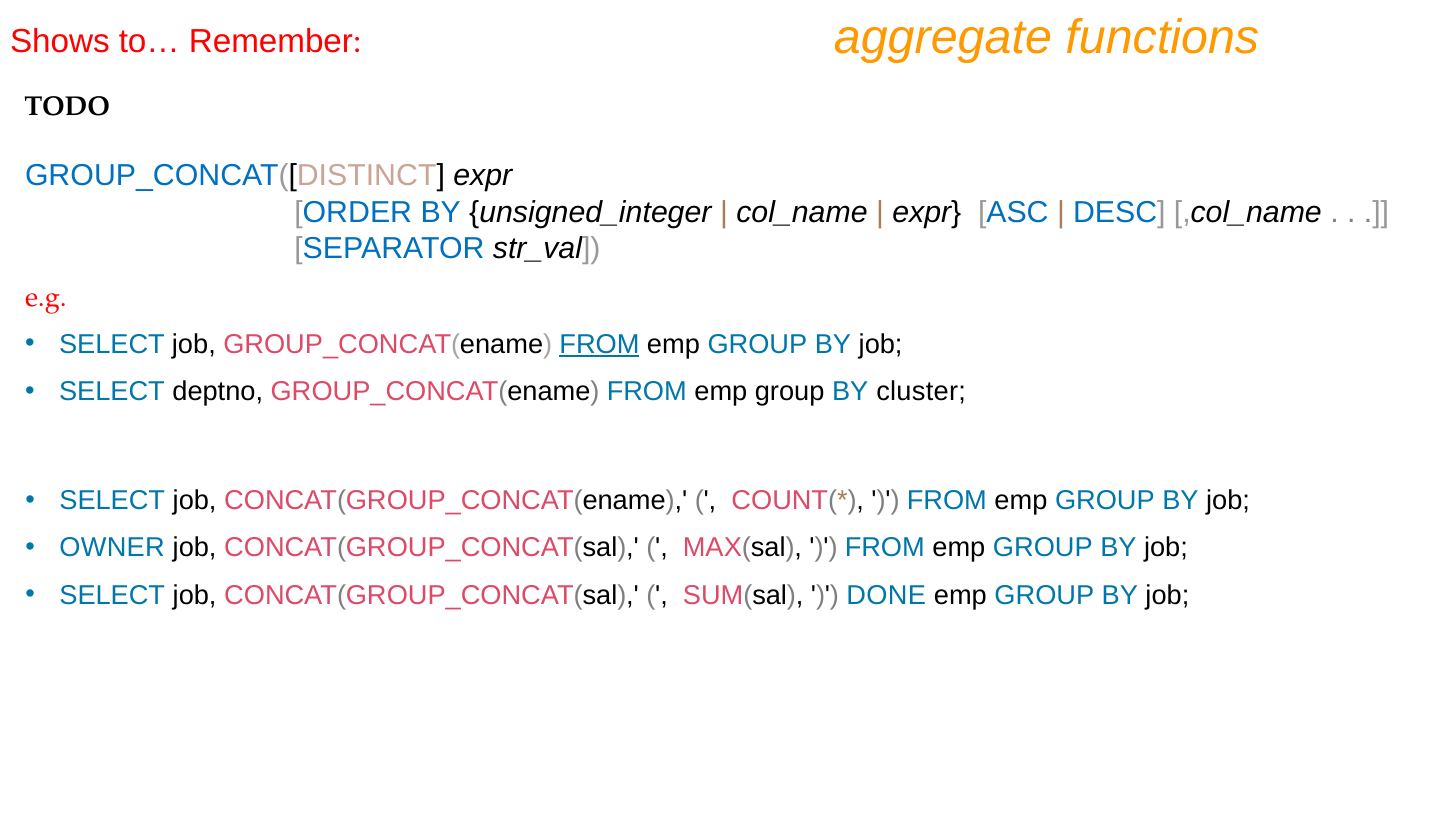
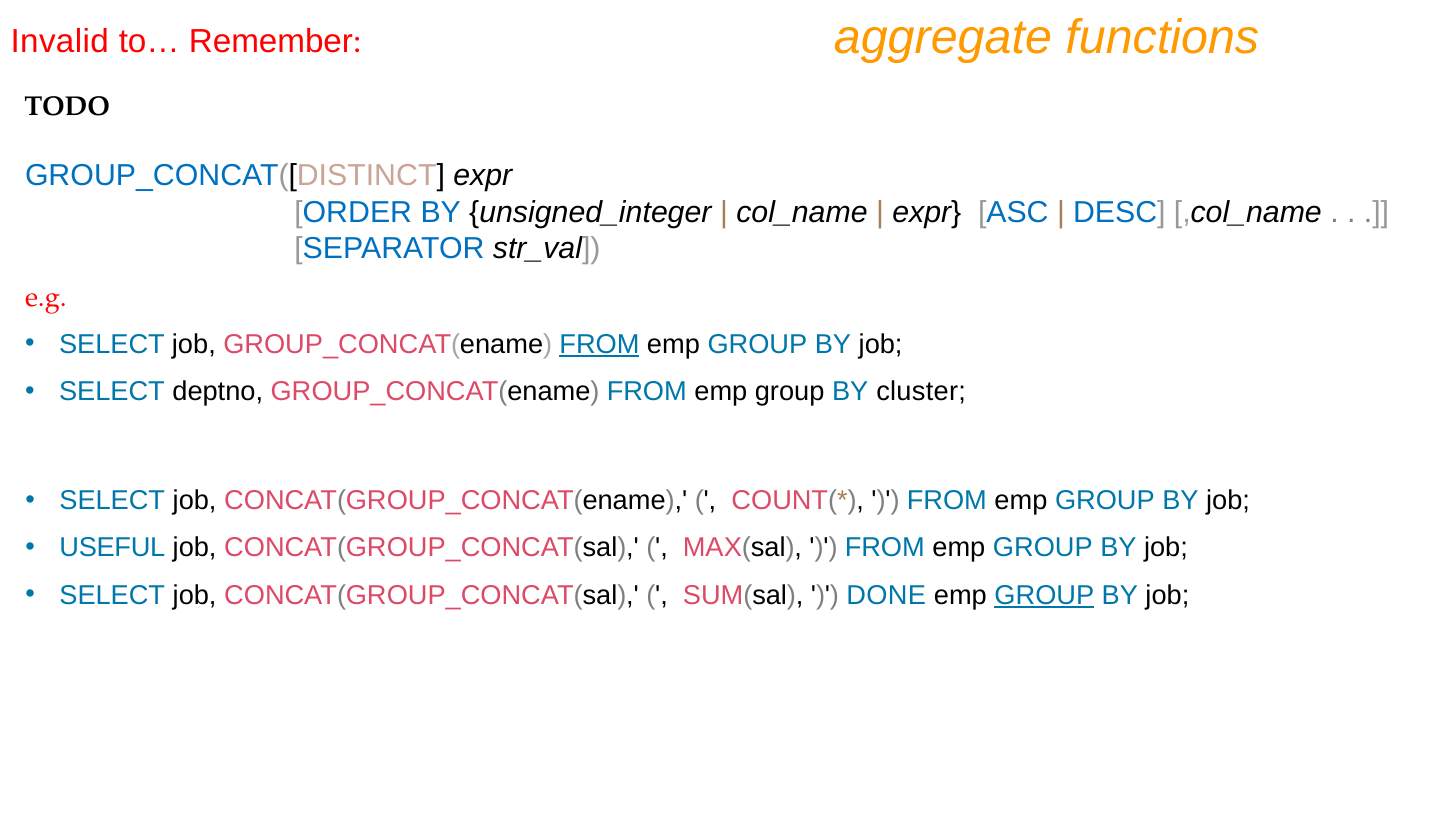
Shows: Shows -> Invalid (60, 42)
OWNER: OWNER -> USEFUL (112, 548)
GROUP underline: none -> present (1044, 595)
